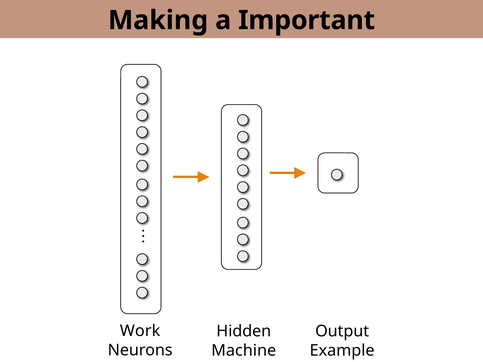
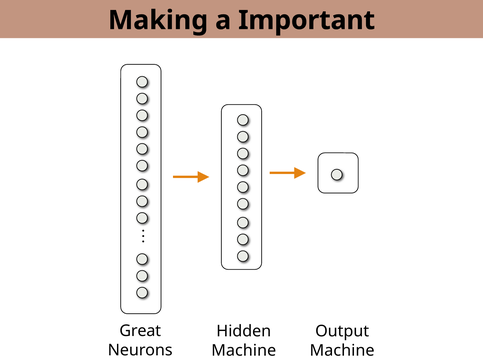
Work: Work -> Great (140, 331)
Example: Example -> Machine (342, 351)
